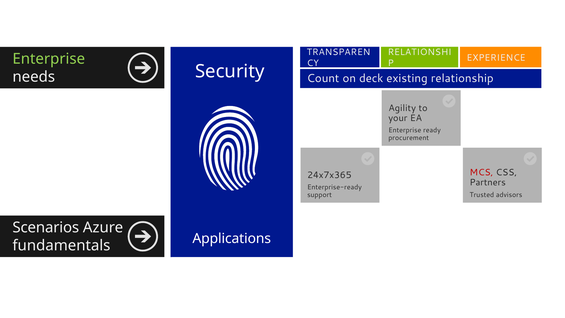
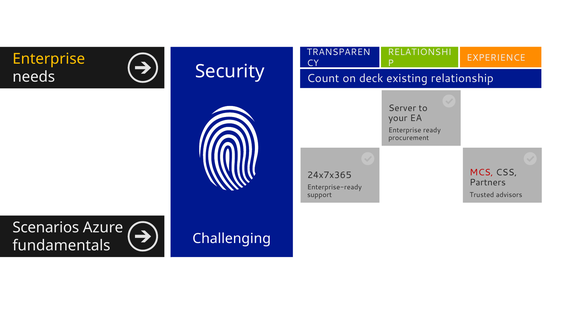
Enterprise colour: light green -> yellow (49, 59)
Agility: Agility -> Server (402, 108)
Applications: Applications -> Challenging (232, 238)
